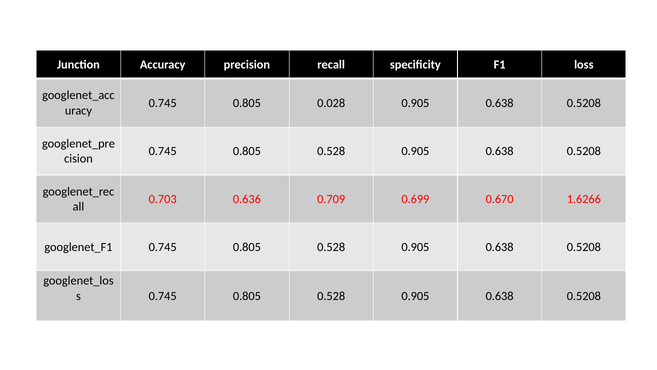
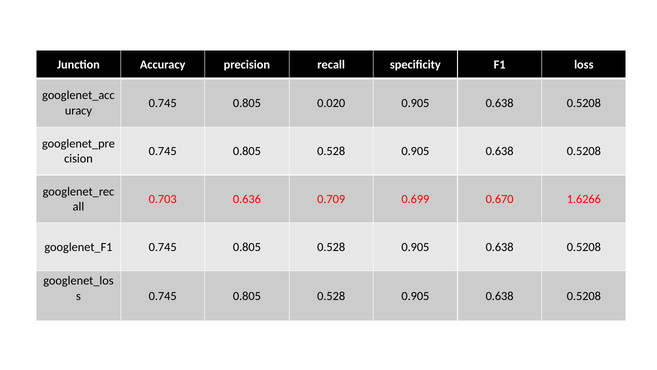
0.028: 0.028 -> 0.020 (331, 103)
